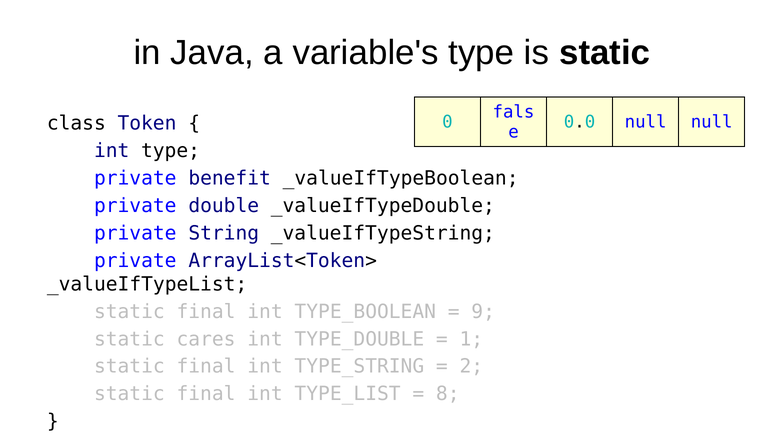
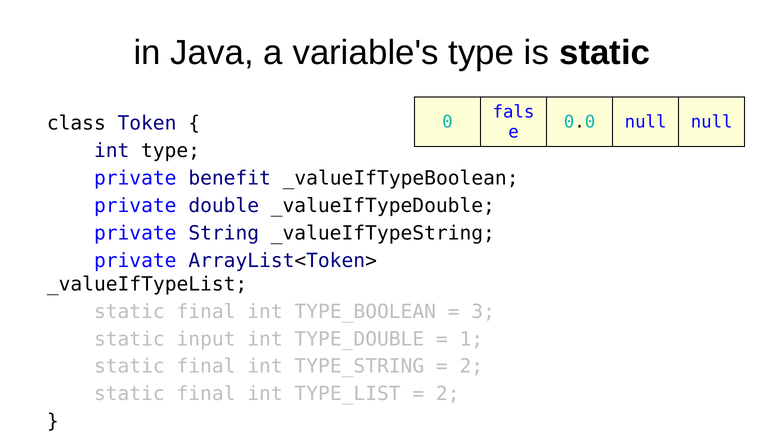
9: 9 -> 3 (483, 312)
cares: cares -> input (206, 339)
8: 8 -> 2 (448, 394)
